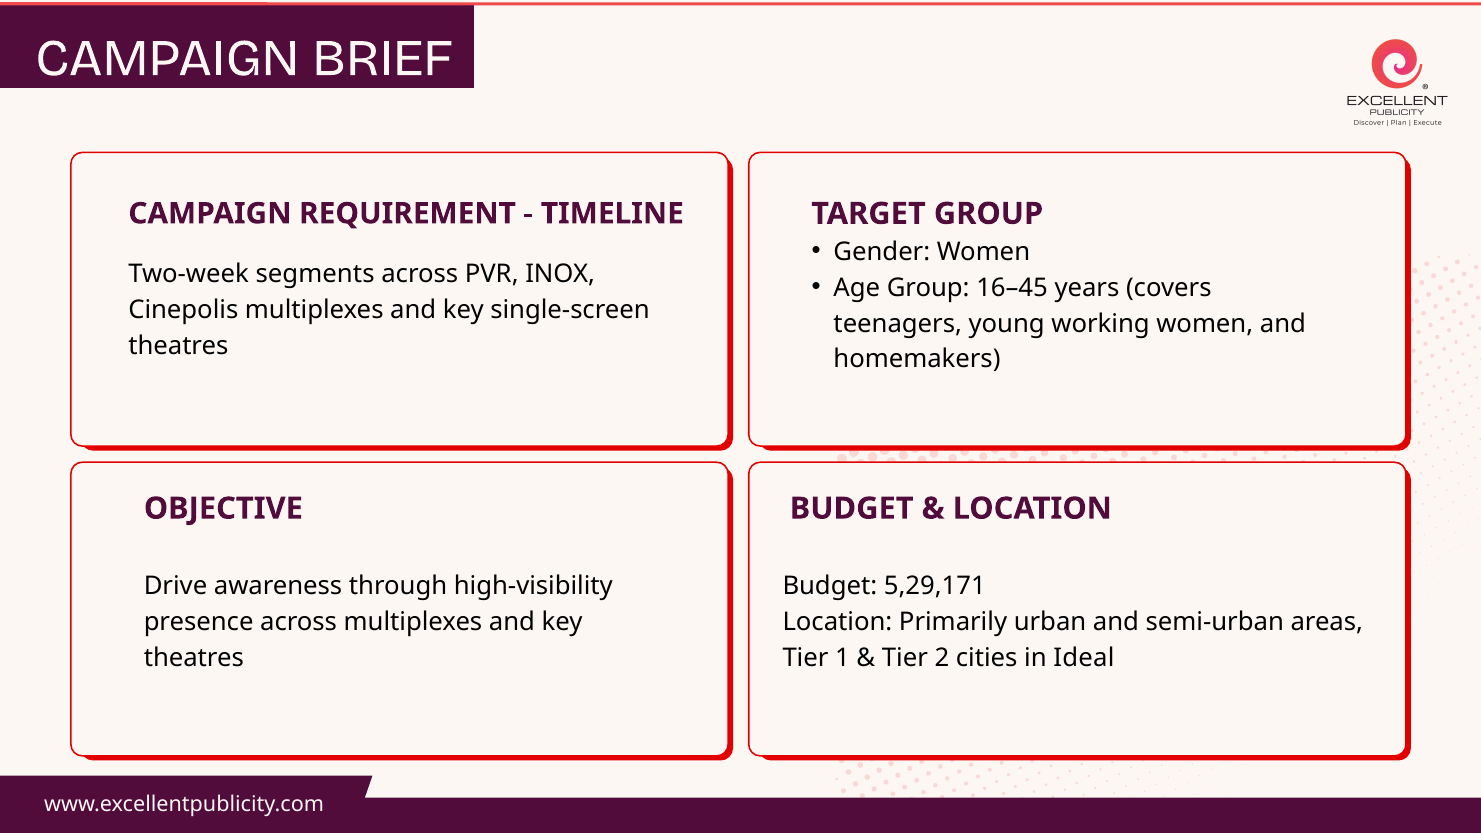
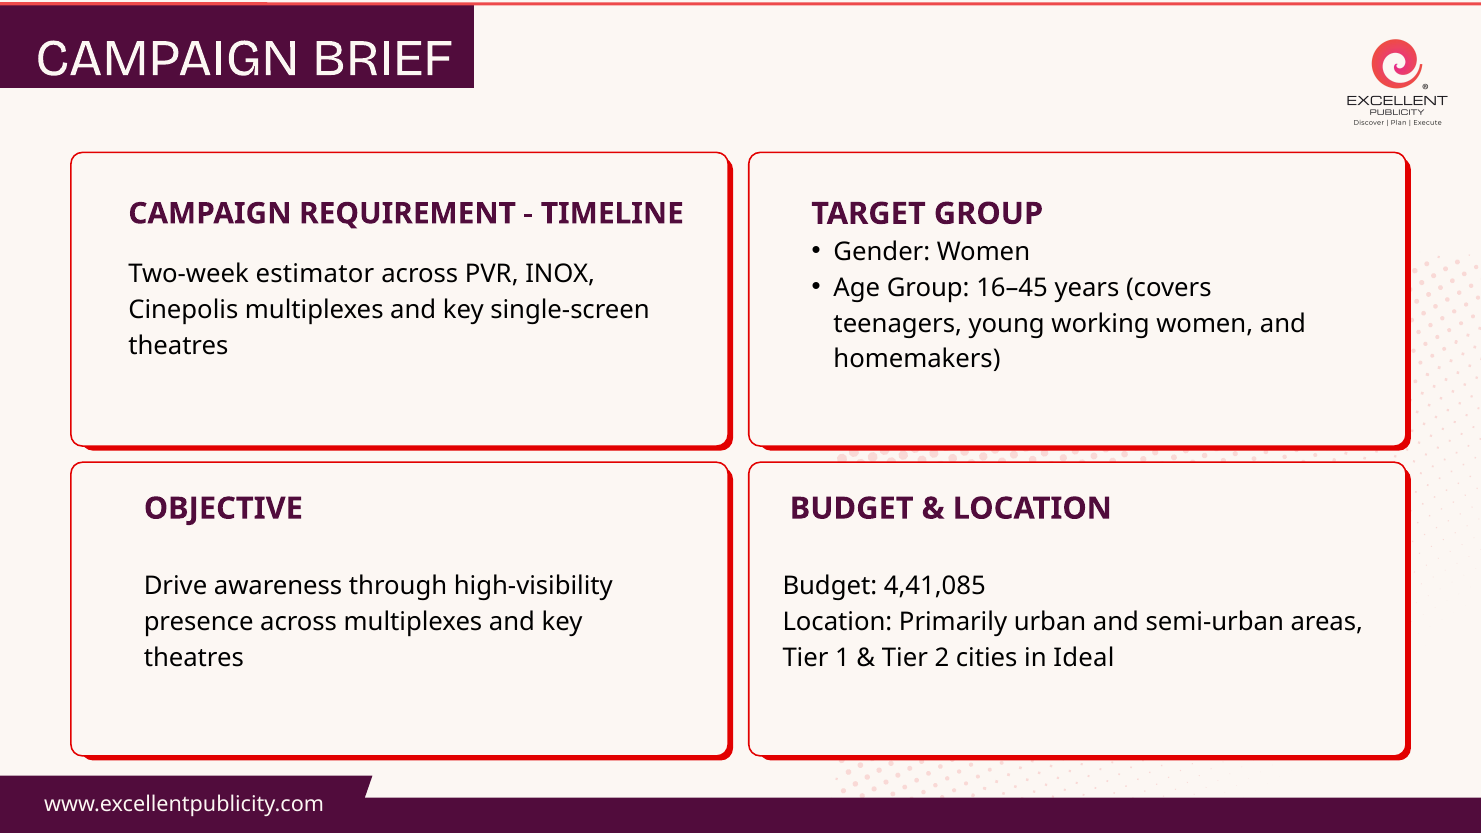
segments: segments -> estimator (315, 274)
5,29,171: 5,29,171 -> 4,41,085 (935, 586)
